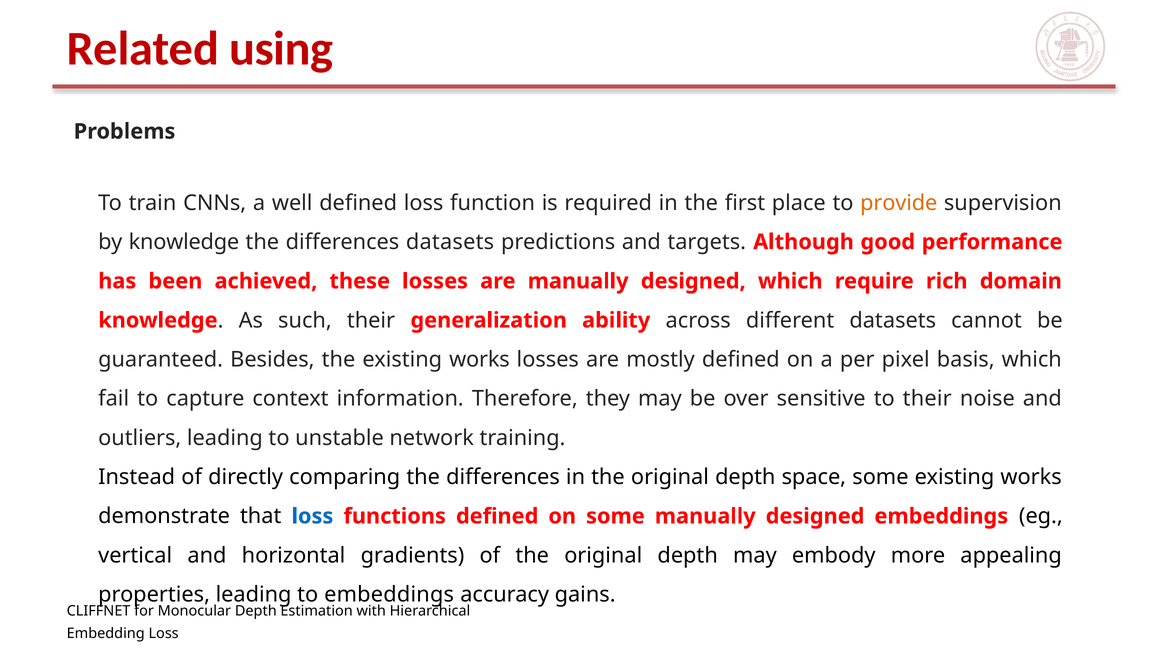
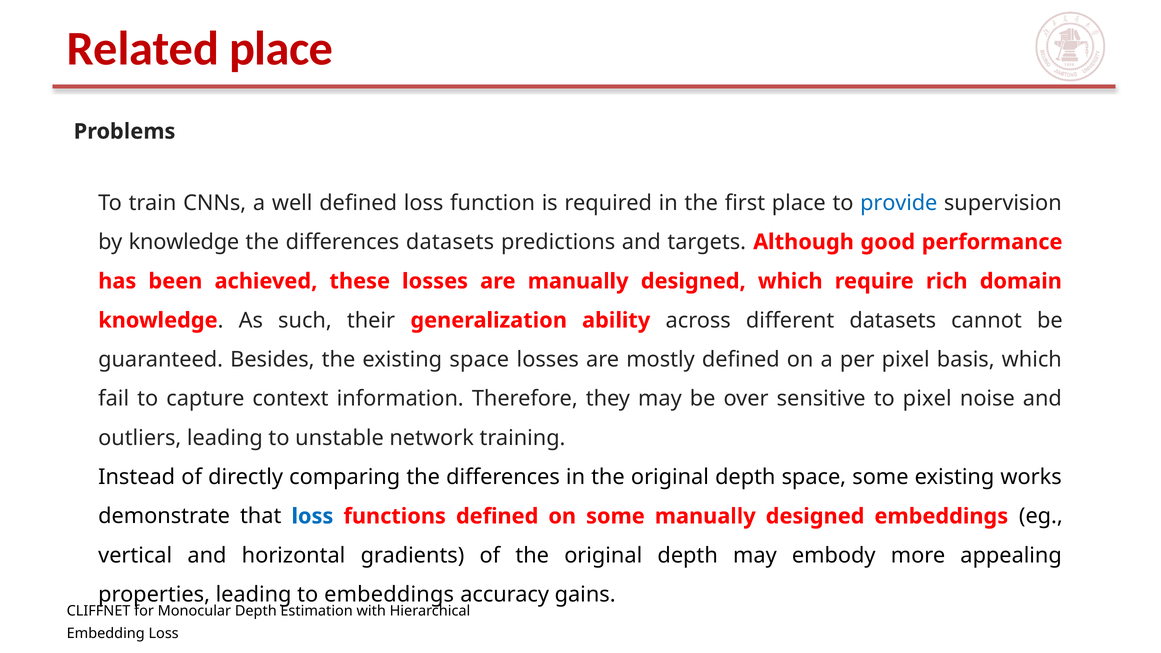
Related using: using -> place (281, 49)
provide colour: orange -> blue (899, 203)
the existing works: works -> space (479, 360)
to their: their -> pixel (927, 399)
